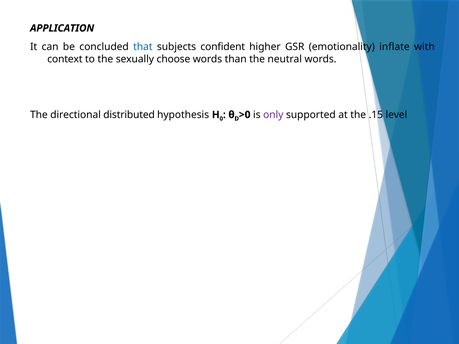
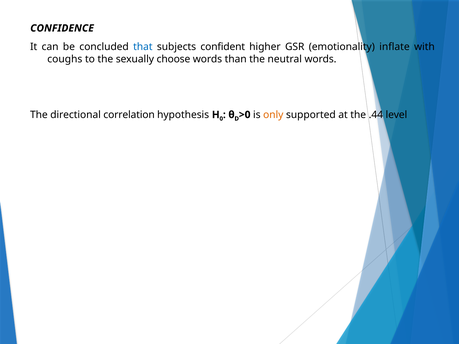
APPLICATION: APPLICATION -> CONFIDENCE (62, 28)
context: context -> coughs (65, 59)
distributed: distributed -> correlation (129, 115)
only colour: purple -> orange (273, 115)
.15: .15 -> .44 (376, 115)
